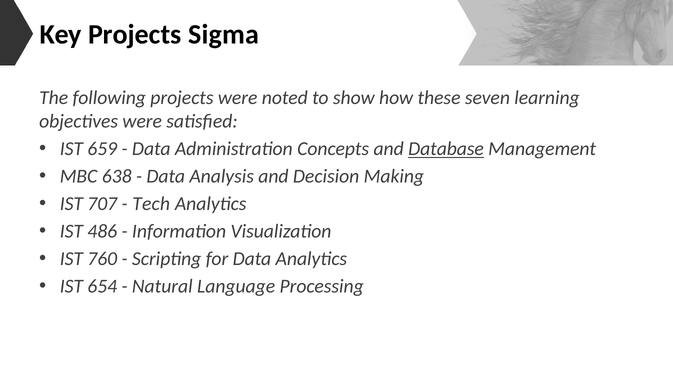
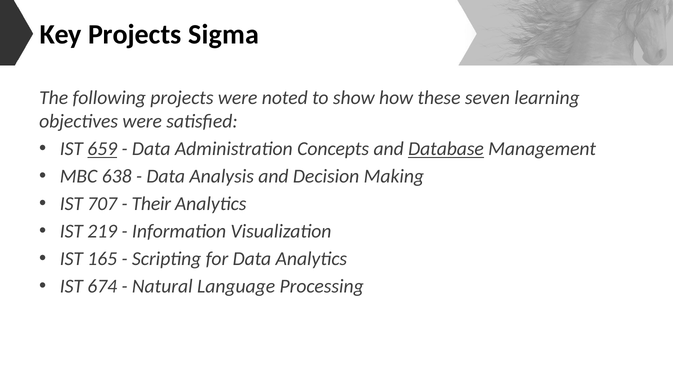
659 underline: none -> present (102, 149)
Tech: Tech -> Their (151, 204)
486: 486 -> 219 (102, 231)
760: 760 -> 165 (102, 259)
654: 654 -> 674 (102, 286)
